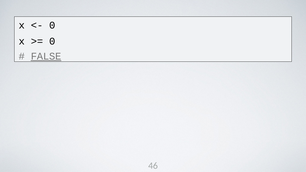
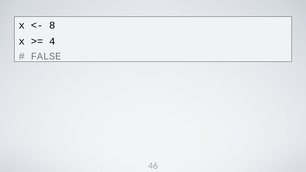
0: 0 -> 8 (52, 25)
0: 0 -> 4 (52, 41)
FALSE underline: present -> none (46, 56)
